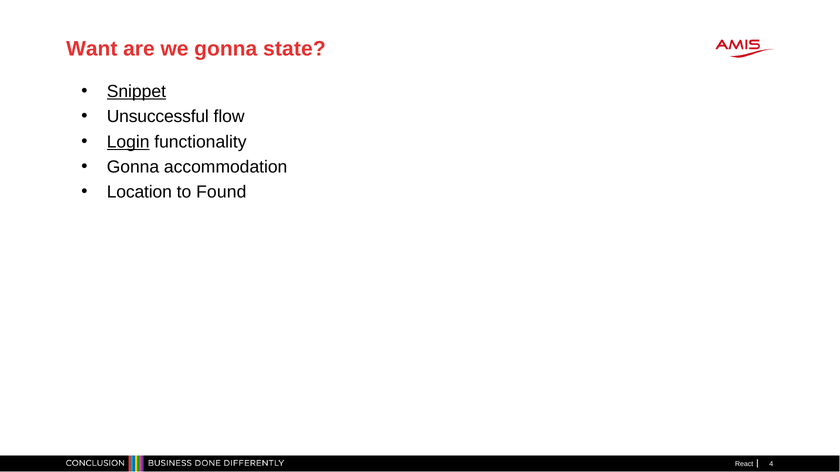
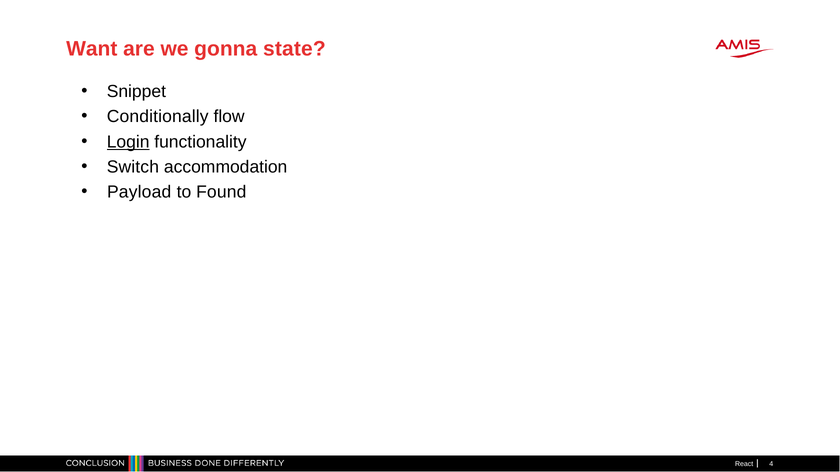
Snippet underline: present -> none (136, 92)
Unsuccessful: Unsuccessful -> Conditionally (158, 117)
Gonna: Gonna -> Switch (133, 167)
Location: Location -> Payload (139, 192)
